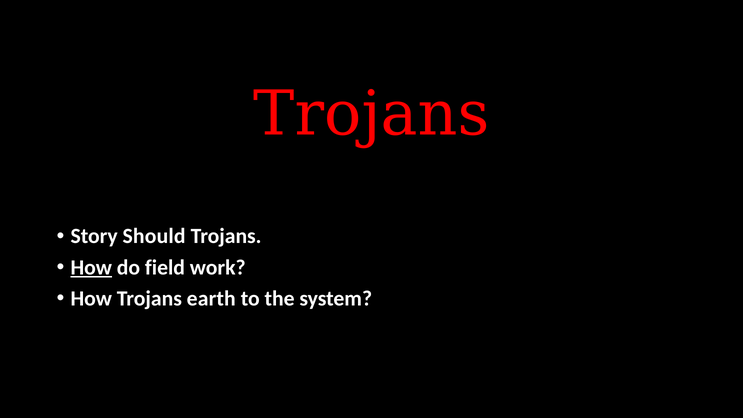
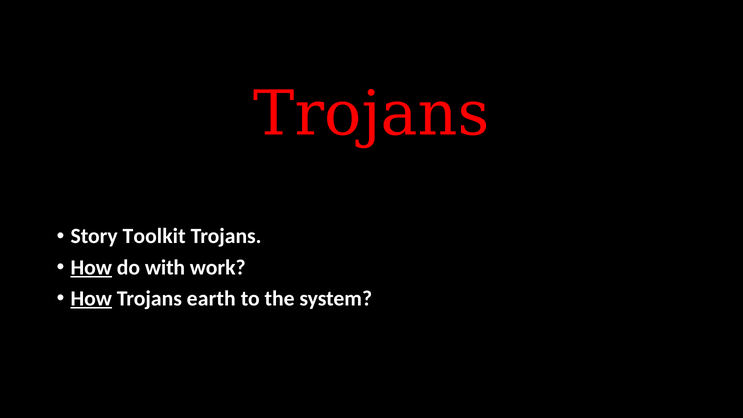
Should: Should -> Toolkit (154, 236)
field: field -> with (165, 267)
How underline: none -> present (91, 298)
